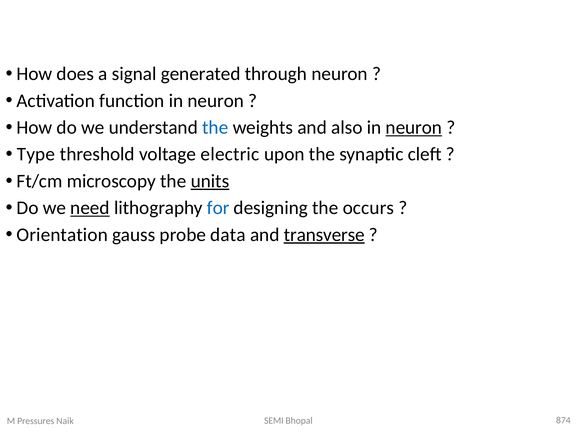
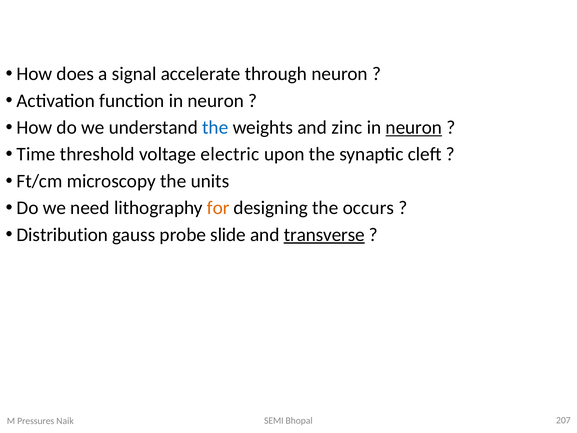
generated: generated -> accelerate (201, 74)
also: also -> zinc (347, 127)
Type: Type -> Time (36, 154)
units underline: present -> none (210, 181)
need underline: present -> none (90, 208)
for colour: blue -> orange (218, 208)
Orientation: Orientation -> Distribution (62, 235)
data: data -> slide (228, 235)
874: 874 -> 207 (563, 420)
